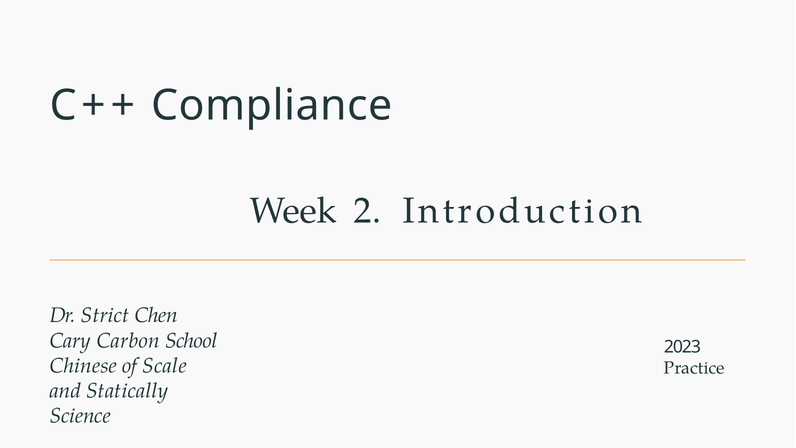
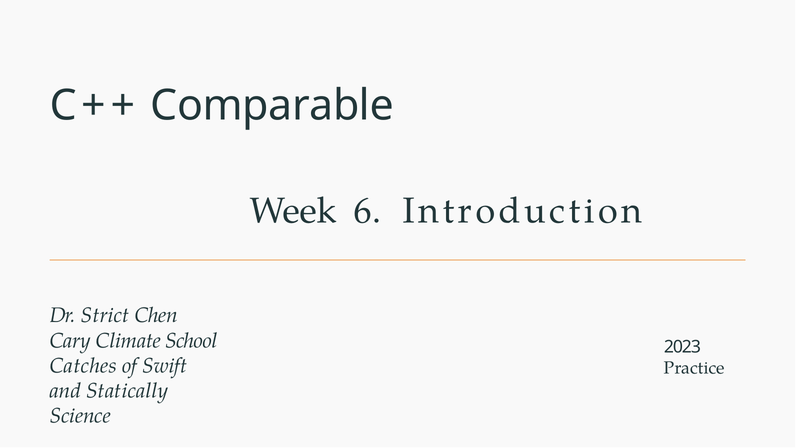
Compliance: Compliance -> Comparable (272, 105)
2: 2 -> 6 (367, 211)
Carbon: Carbon -> Climate (128, 341)
Chinese: Chinese -> Catches (83, 366)
Scale: Scale -> Swift (165, 366)
